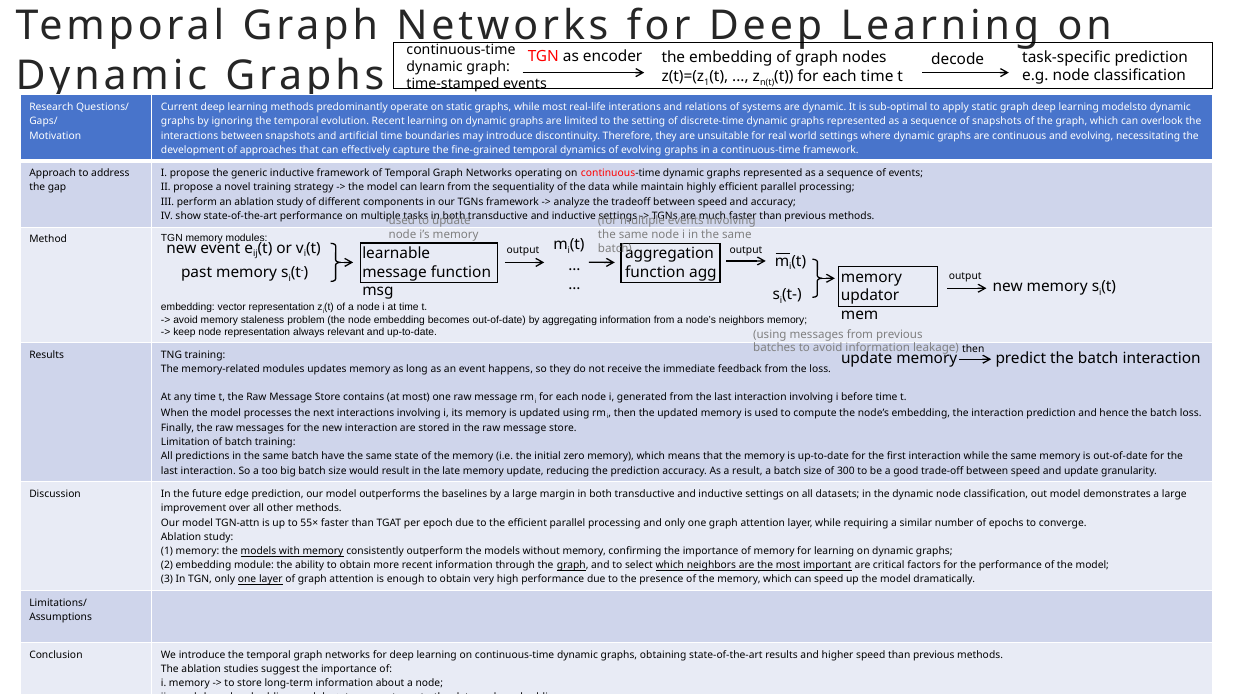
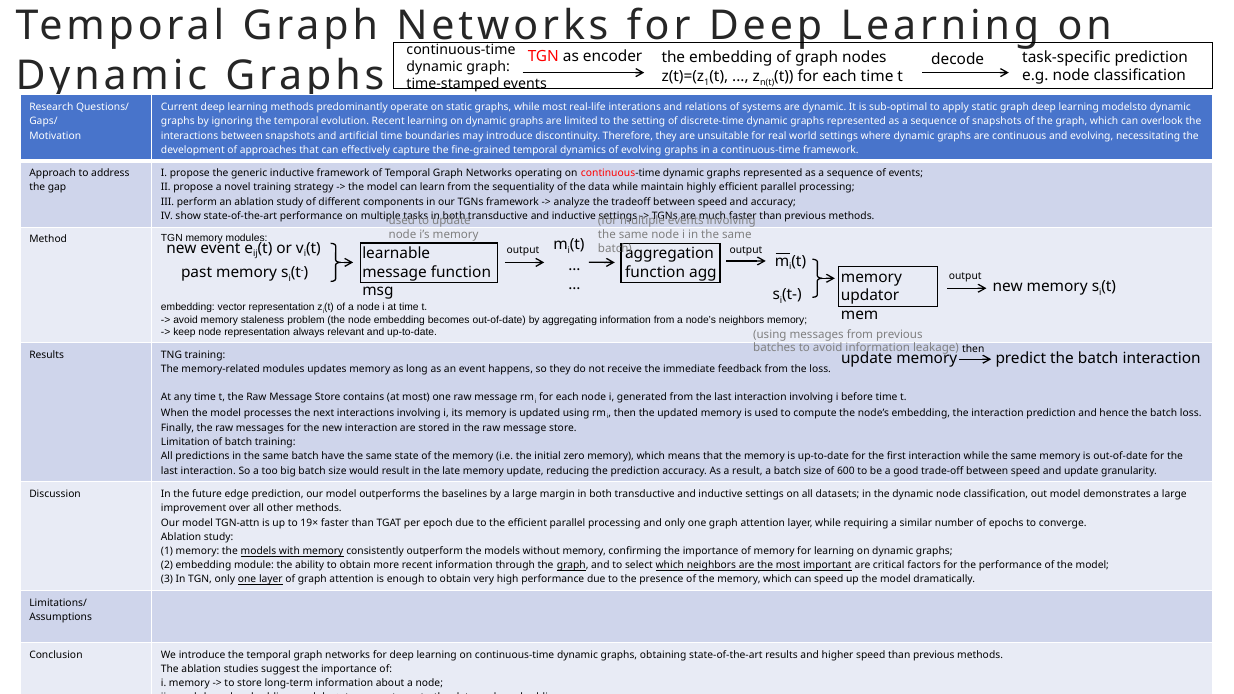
300: 300 -> 600 (846, 471)
55×: 55× -> 19× (309, 523)
